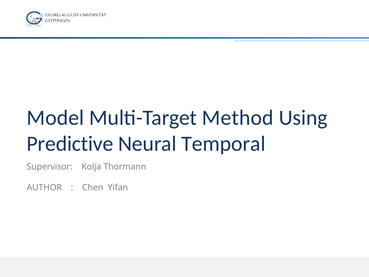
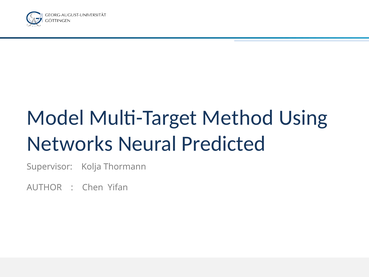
Predictive: Predictive -> Networks (70, 144)
Temporal: Temporal -> Predicted (223, 144)
